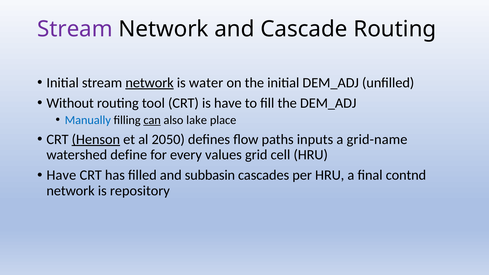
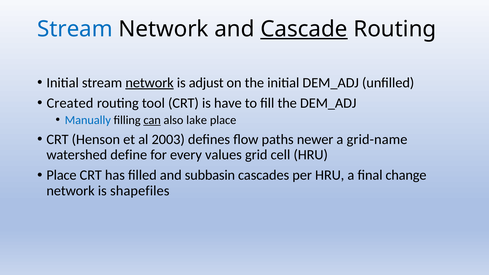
Stream colour: purple -> blue (75, 29)
Cascade underline: none -> present (304, 29)
water: water -> adjust (206, 83)
Without: Without -> Created (70, 103)
Henson underline: present -> none (96, 139)
2050: 2050 -> 2003 (168, 139)
inputs: inputs -> newer (315, 139)
Have: Have -> Place (62, 175)
contnd: contnd -> change (406, 175)
repository: repository -> shapefiles (140, 191)
